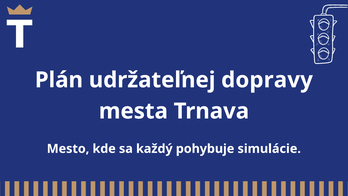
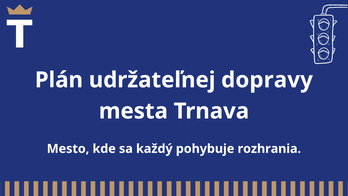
simulácie: simulácie -> rozhrania (269, 149)
